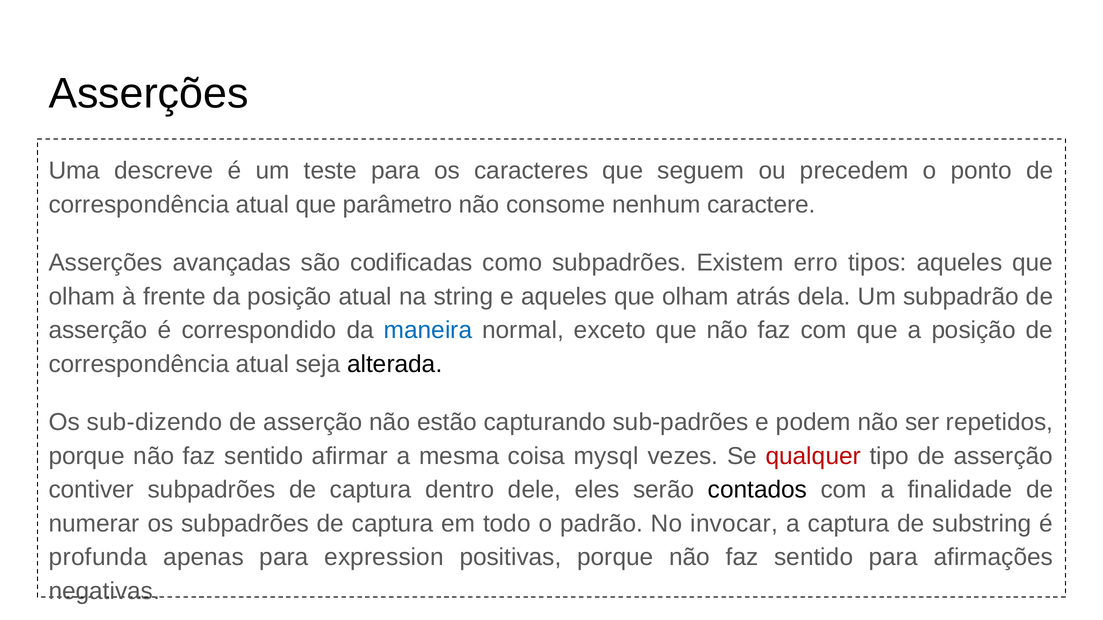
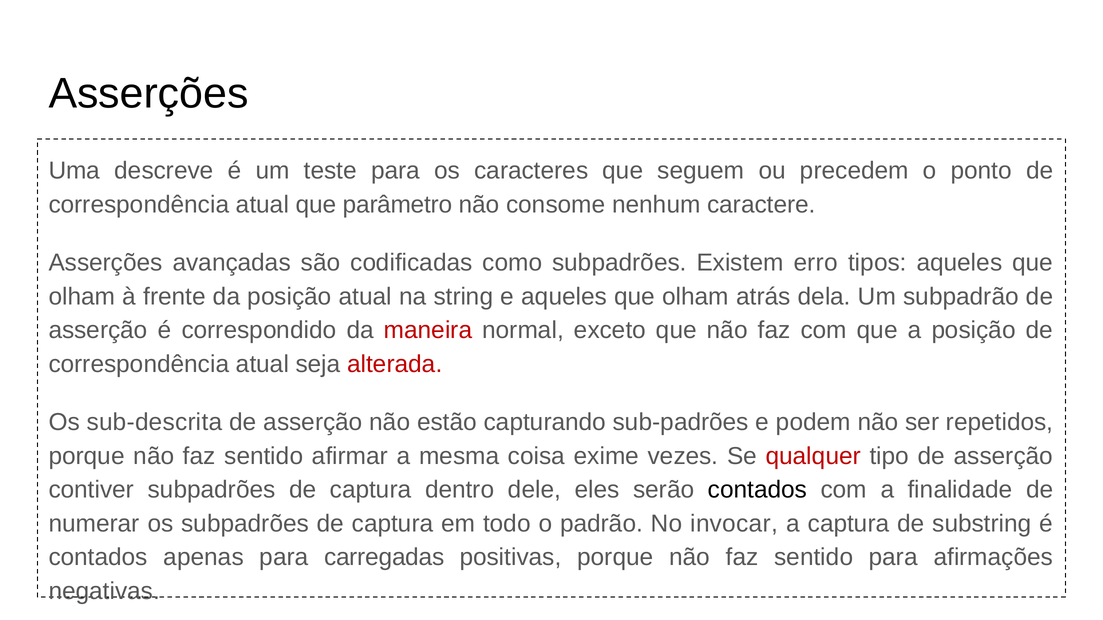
maneira colour: blue -> red (428, 330)
alterada colour: black -> red (395, 364)
sub-dizendo: sub-dizendo -> sub-descrita (154, 423)
mysql: mysql -> exime (606, 456)
profunda: profunda -> contados (98, 558)
expression: expression -> carregadas (384, 558)
